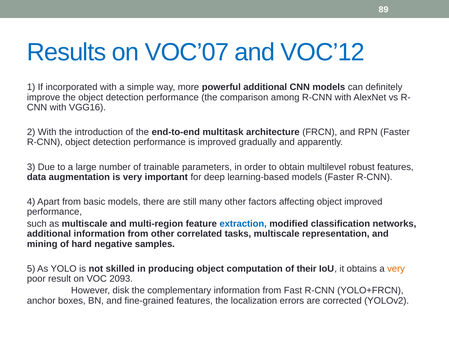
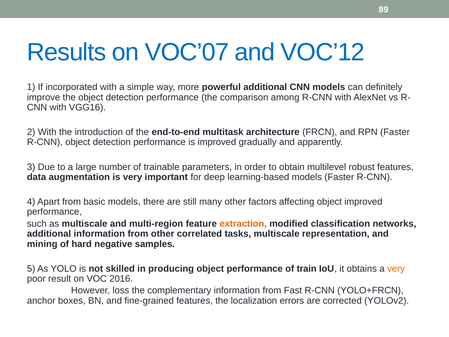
extraction colour: blue -> orange (243, 224)
object computation: computation -> performance (255, 268)
their: their -> train (307, 268)
2093: 2093 -> 2016 (121, 279)
disk: disk -> loss (121, 290)
